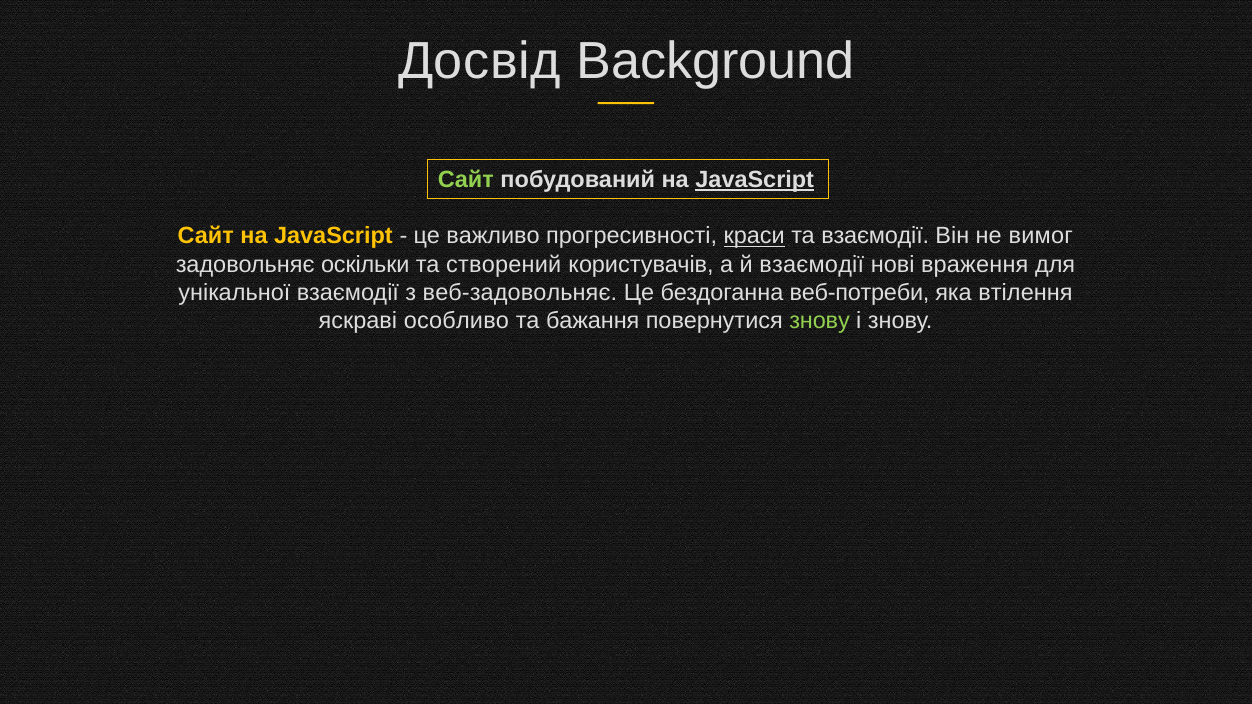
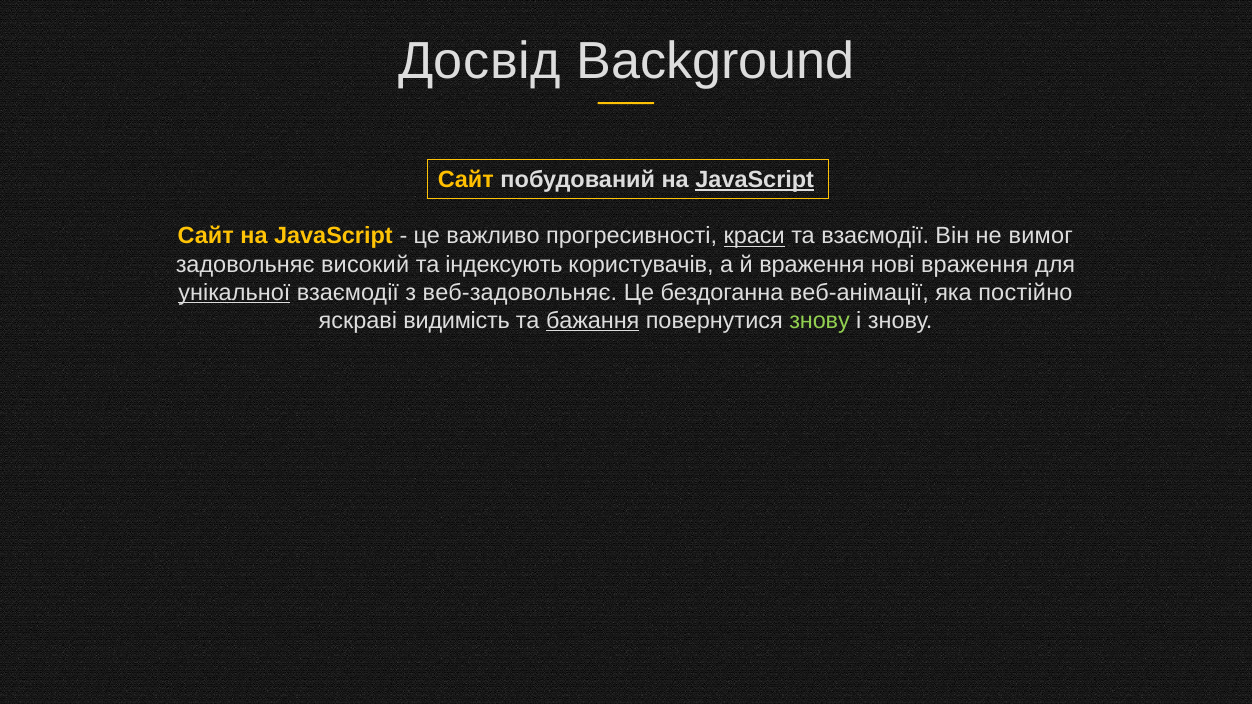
Сайт colour: light green -> yellow (466, 180)
оскільки: оскільки -> високий (365, 264)
створений: створений -> індексують (504, 264)
й взаємодії: взаємодії -> враження (812, 264)
унікальної underline: none -> present (234, 293)
веб-потреби: веб-потреби -> веб-анімації (859, 293)
втілення: втілення -> постійно (1025, 293)
особливо: особливо -> видимість (457, 321)
бажання underline: none -> present (593, 321)
